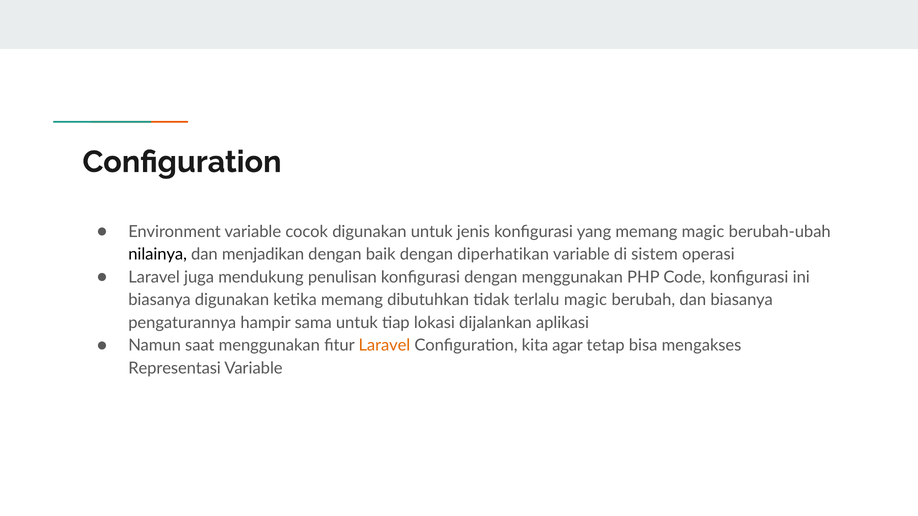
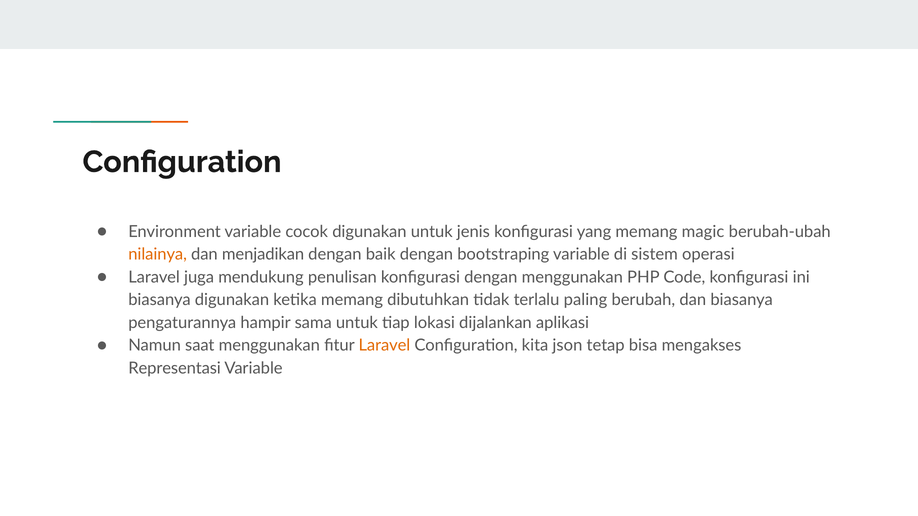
nilainya colour: black -> orange (158, 255)
diperhatikan: diperhatikan -> bootstraping (503, 255)
terlalu magic: magic -> paling (585, 300)
agar: agar -> json (567, 346)
